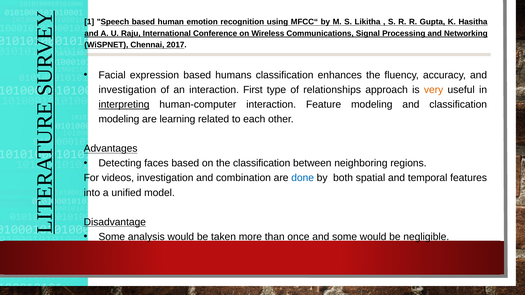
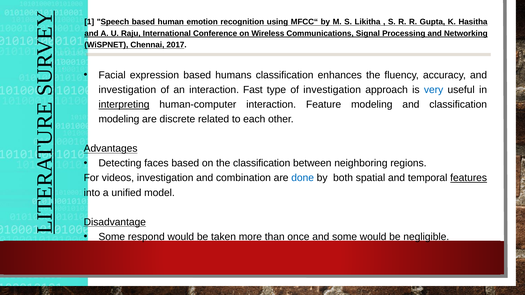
First: First -> Fast (253, 90)
of relationships: relationships -> investigation (332, 90)
very colour: orange -> blue (434, 90)
learning: learning -> discrete (177, 119)
features underline: none -> present (469, 178)
analysis: analysis -> respond (146, 237)
